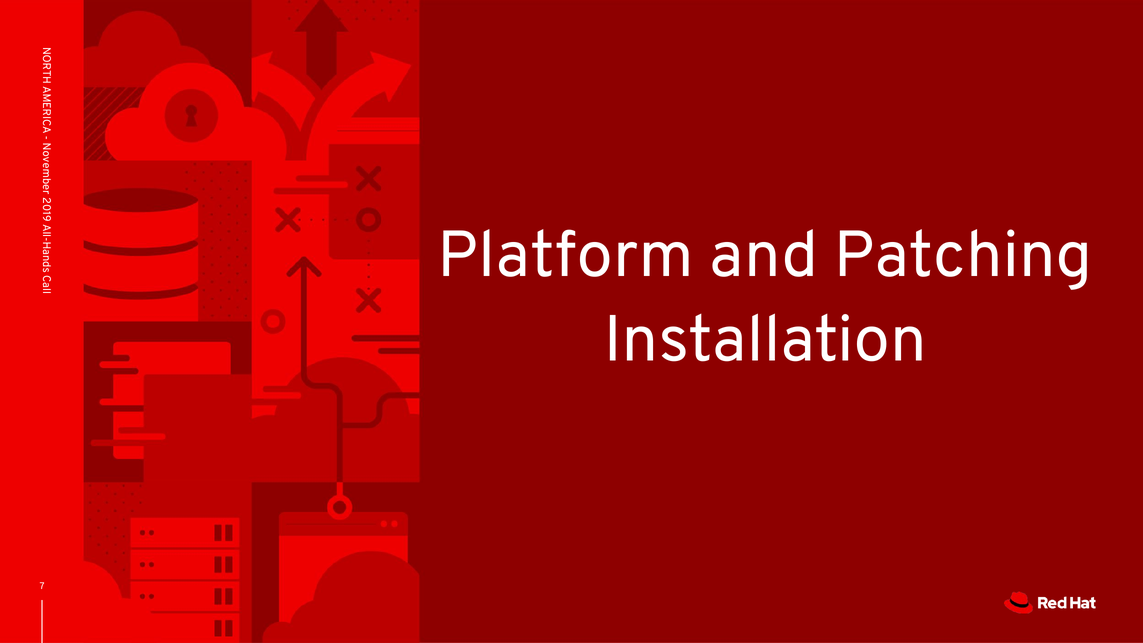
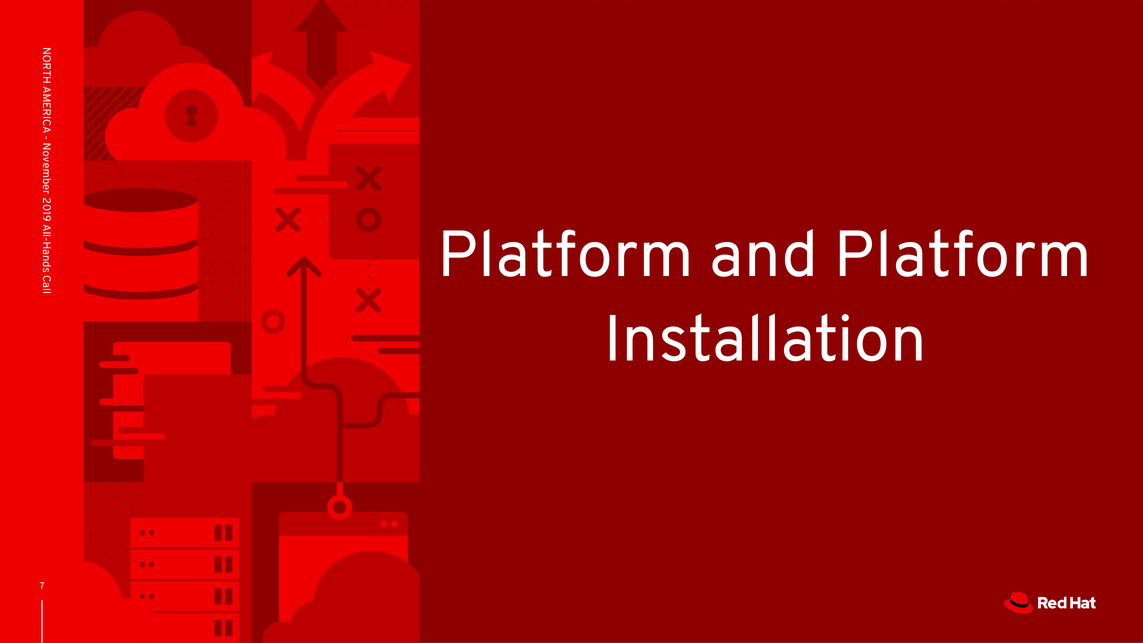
and Patching: Patching -> Platform (963, 255)
